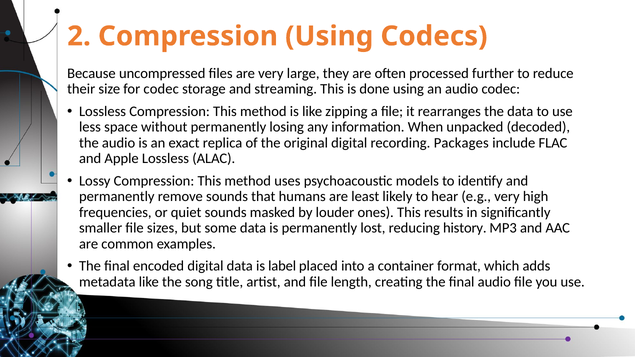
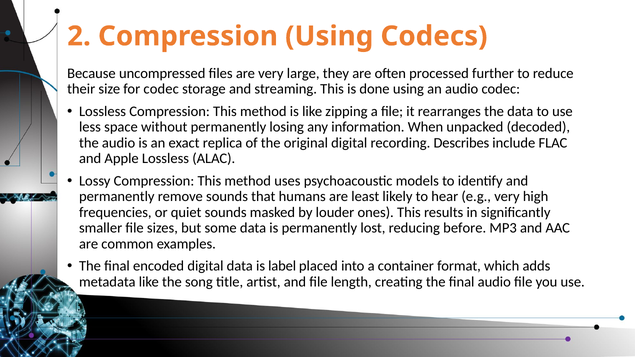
Packages: Packages -> Describes (461, 143)
history: history -> before (465, 228)
